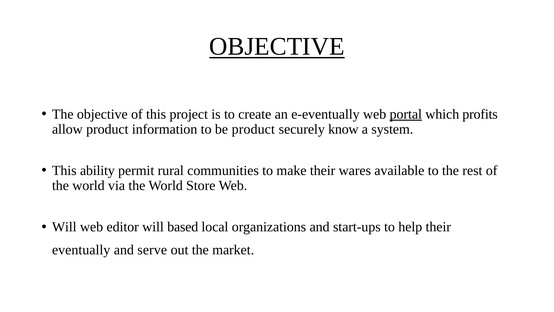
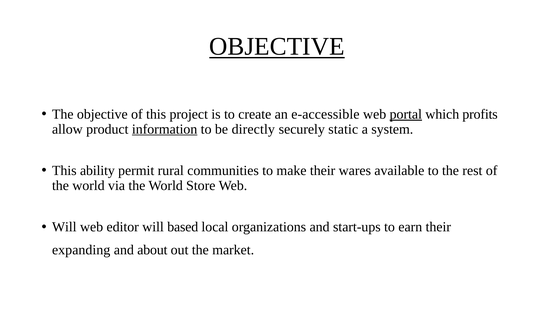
e-eventually: e-eventually -> e-accessible (325, 114)
information underline: none -> present (165, 129)
be product: product -> directly (253, 129)
know: know -> static (343, 129)
help: help -> earn (410, 227)
eventually: eventually -> expanding (81, 250)
serve: serve -> about (152, 250)
